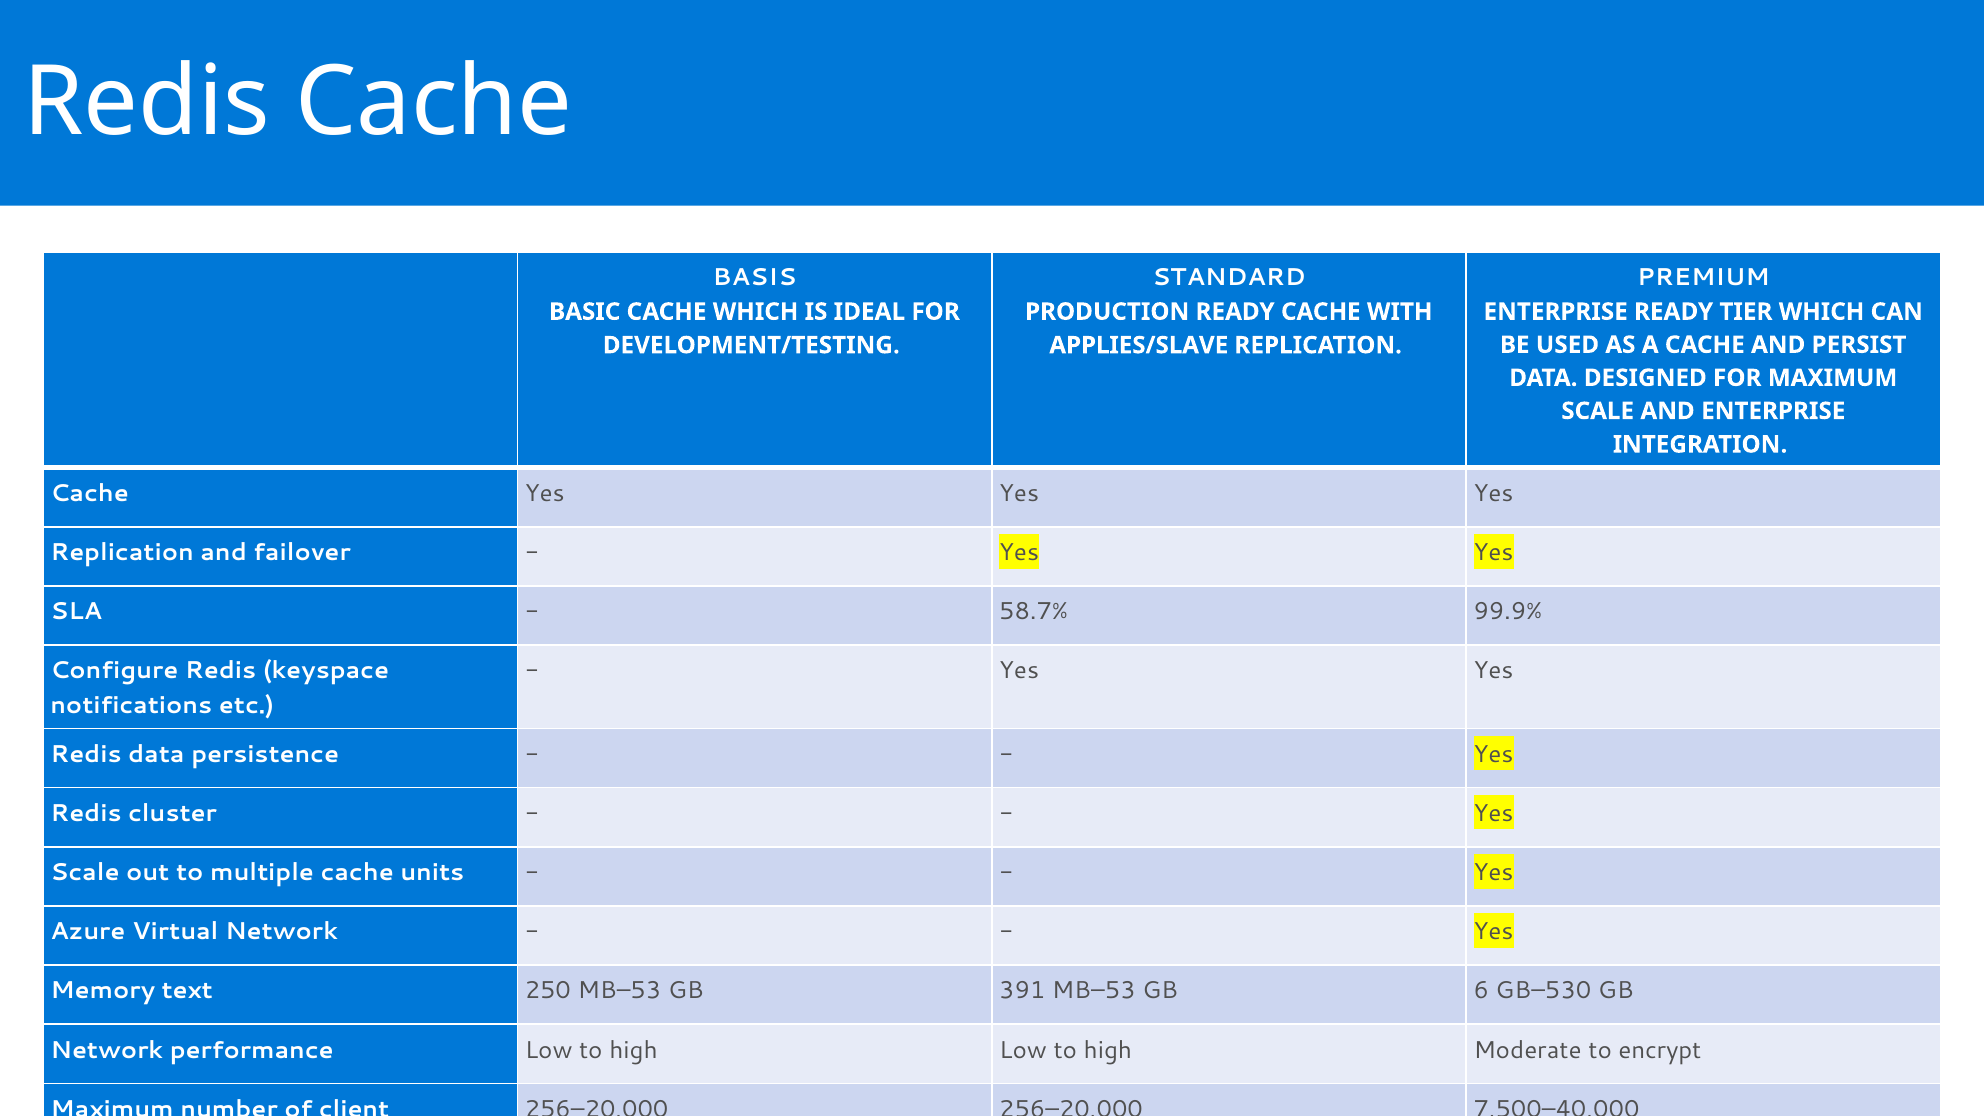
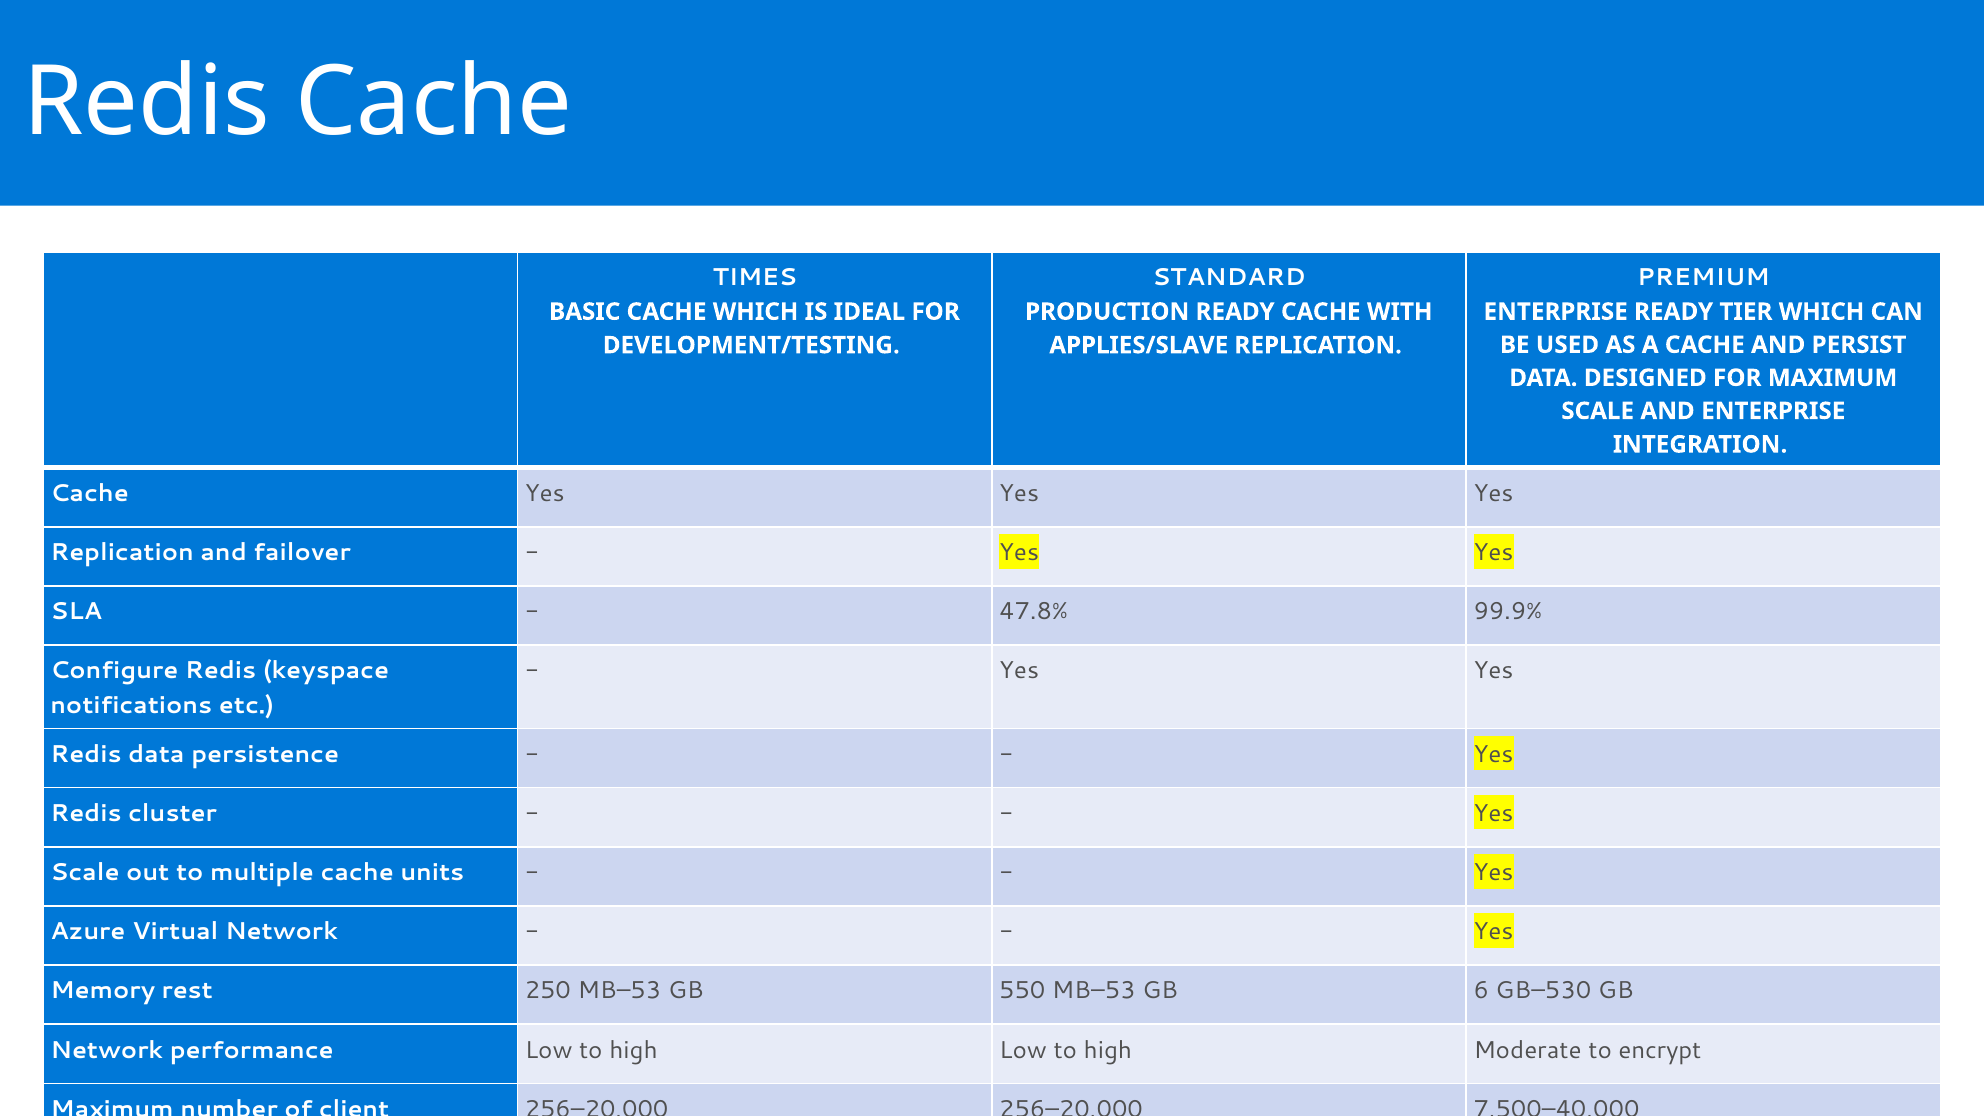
BASIS: BASIS -> TIMES (755, 278)
58.7%: 58.7% -> 47.8% (1034, 612)
text: text -> rest (187, 991)
391: 391 -> 550 (1022, 991)
